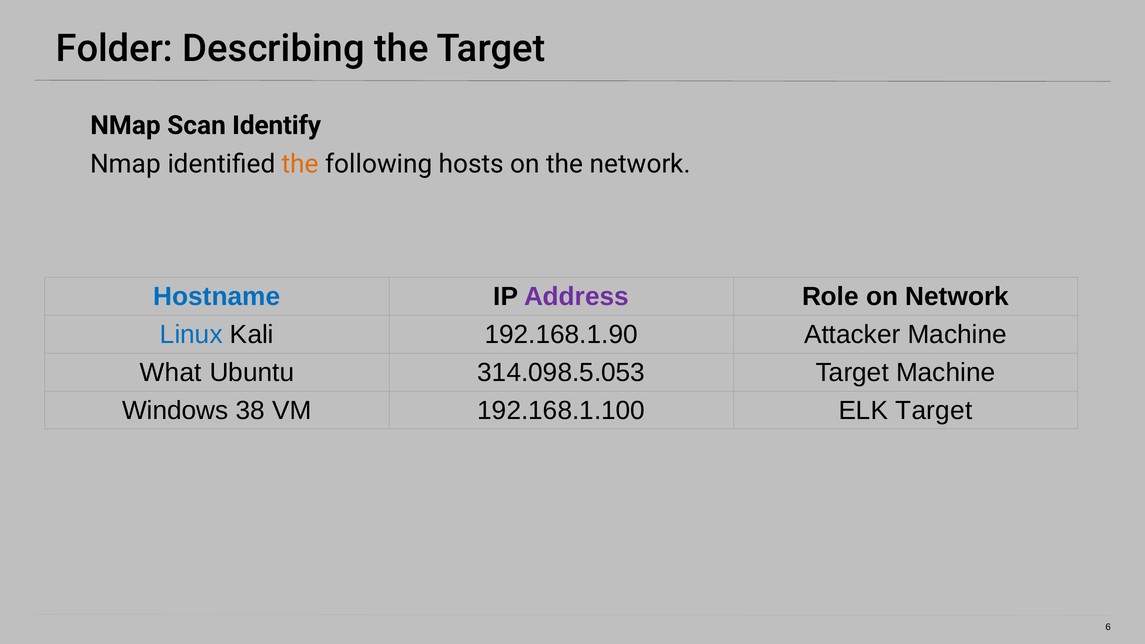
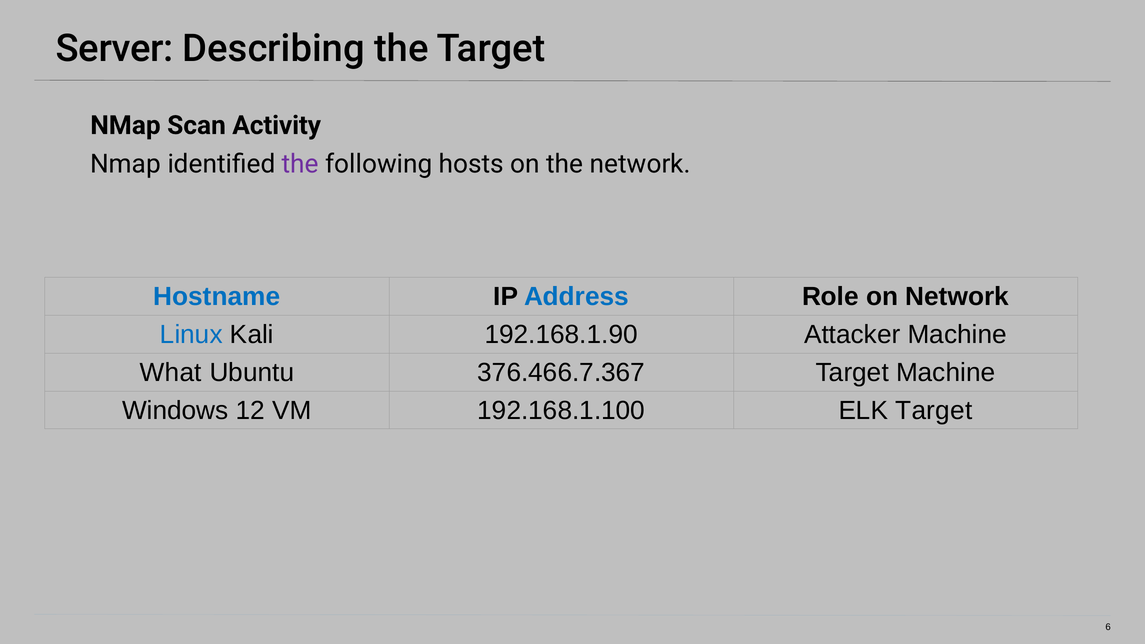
Folder: Folder -> Server (115, 48)
Identify: Identify -> Activity (277, 125)
the colour: orange -> purple (300, 164)
Address colour: purple -> blue (576, 297)
314.098.5.053: 314.098.5.053 -> 376.466.7.367 (561, 373)
38: 38 -> 12 (250, 411)
